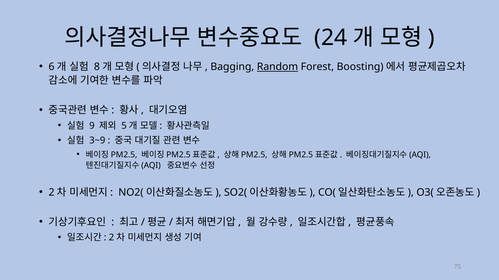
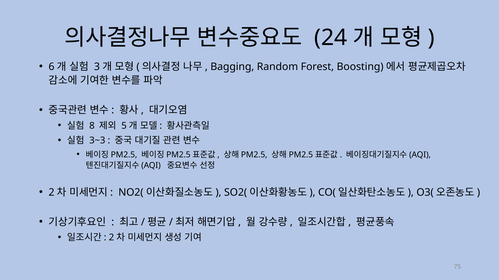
8: 8 -> 3 (97, 67)
Random underline: present -> none (277, 67)
9: 9 -> 8 (92, 126)
3~9: 3~9 -> 3~3 (97, 141)
